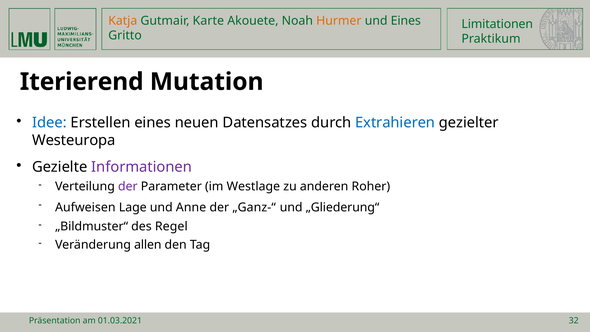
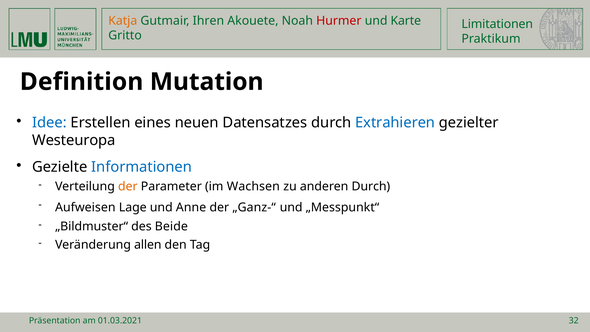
Karte: Karte -> Ihren (208, 21)
Hurmer colour: orange -> red (339, 21)
und Eines: Eines -> Karte (406, 21)
Iterierend: Iterierend -> Definition (82, 82)
Informationen colour: purple -> blue (142, 167)
der colour: purple -> orange (128, 187)
Westlage: Westlage -> Wachsen (253, 187)
anderen Roher: Roher -> Durch (371, 187)
„Gliederung“: „Gliederung“ -> „Messpunkt“ (342, 207)
Regel: Regel -> Beide (171, 226)
